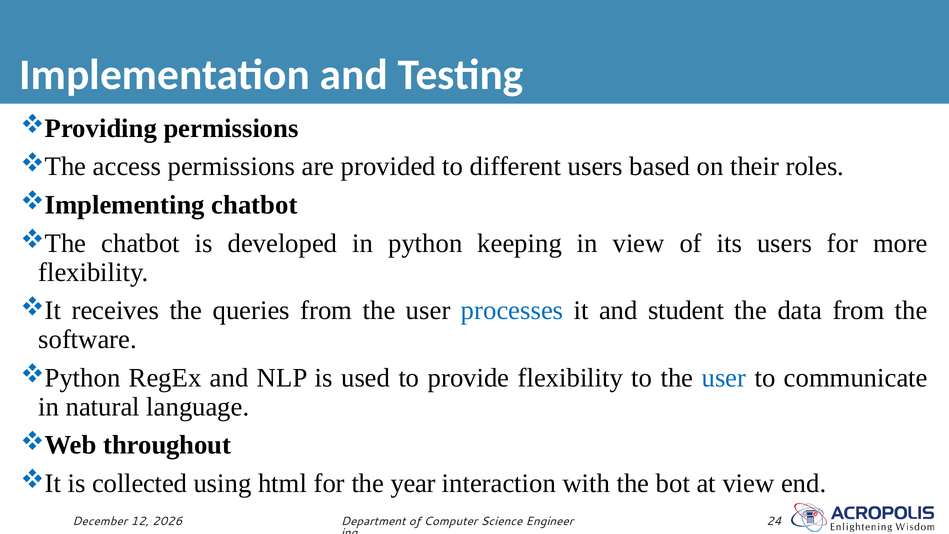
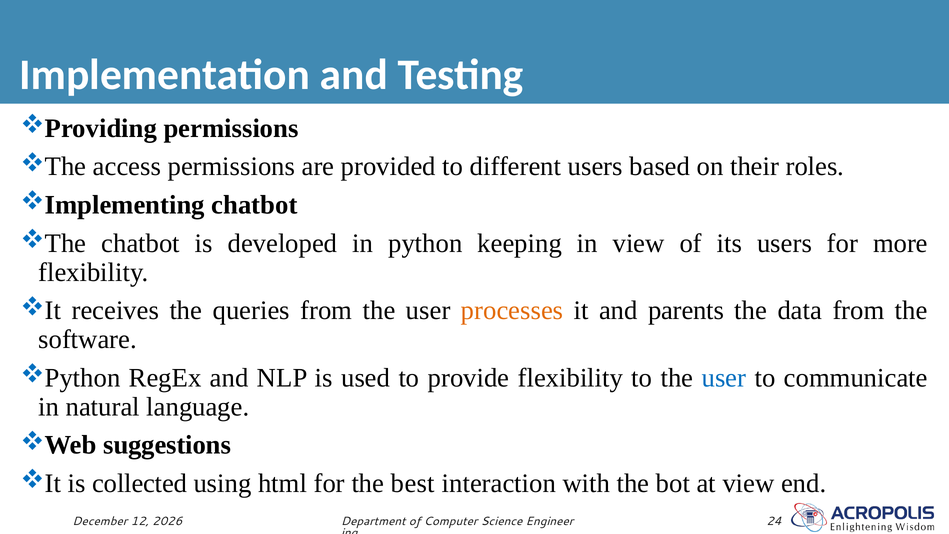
processes colour: blue -> orange (512, 311)
student: student -> parents (686, 311)
throughout: throughout -> suggestions (167, 445)
year: year -> best (413, 483)
